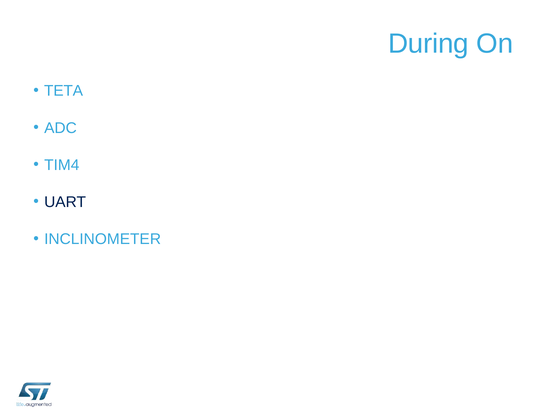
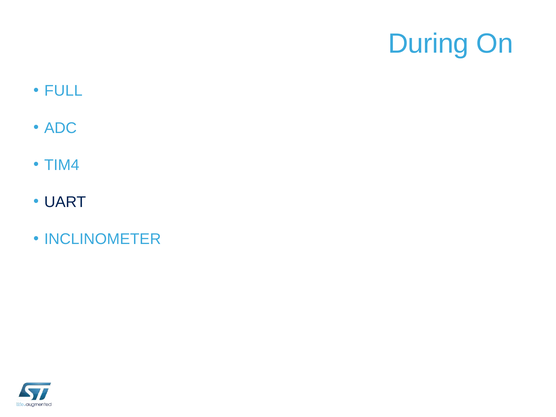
TETA: TETA -> FULL (63, 91)
